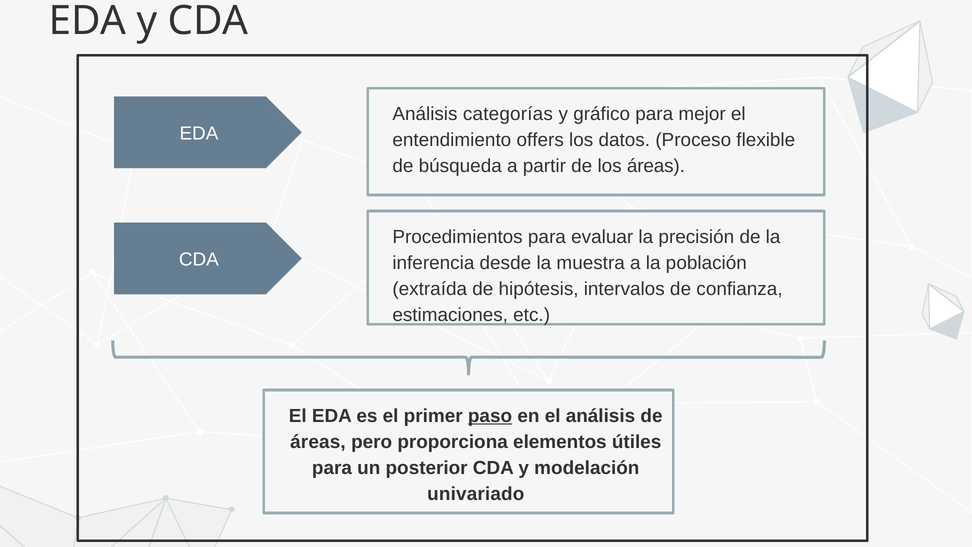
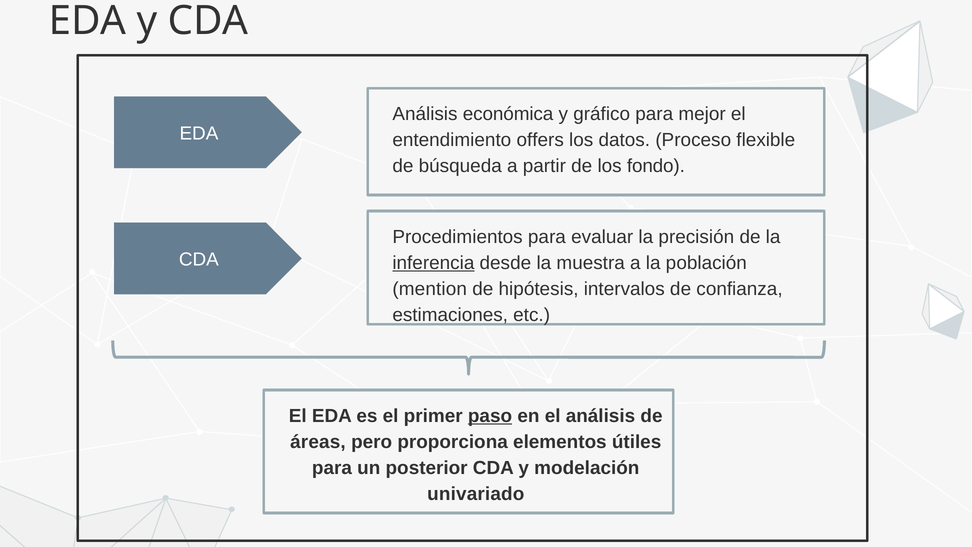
categorías: categorías -> económica (508, 114)
los áreas: áreas -> fondo (656, 166)
inferencia underline: none -> present (433, 263)
extraída: extraída -> mention (430, 289)
